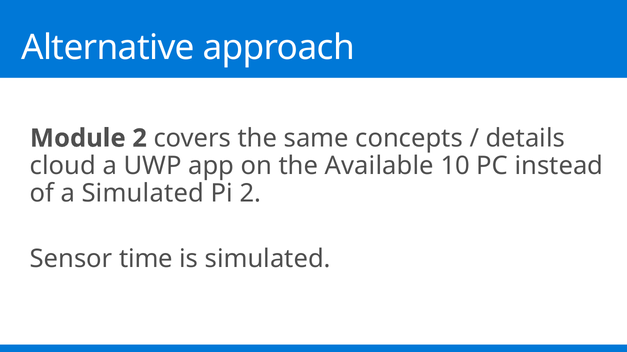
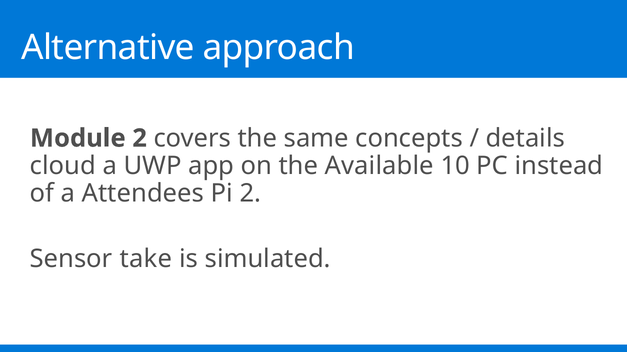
a Simulated: Simulated -> Attendees (143, 194)
time: time -> take (146, 259)
